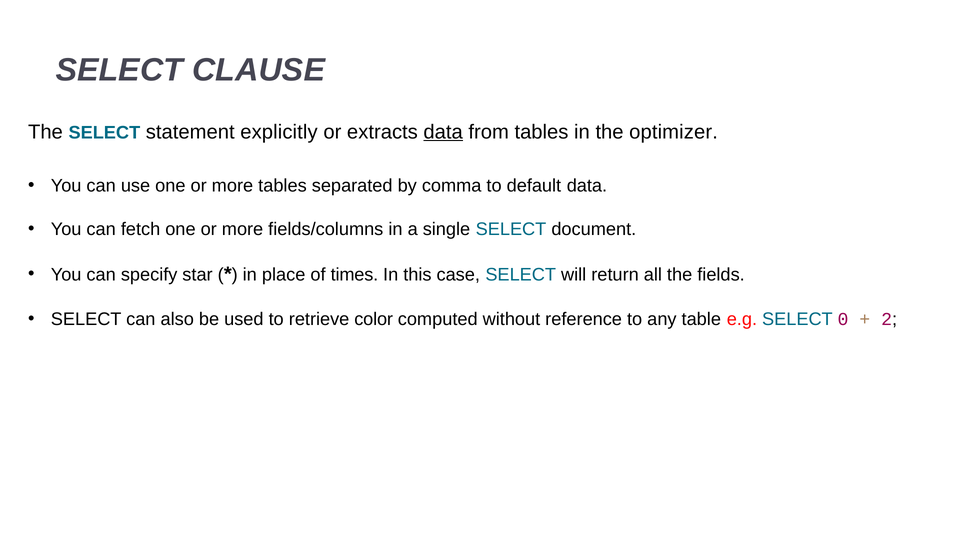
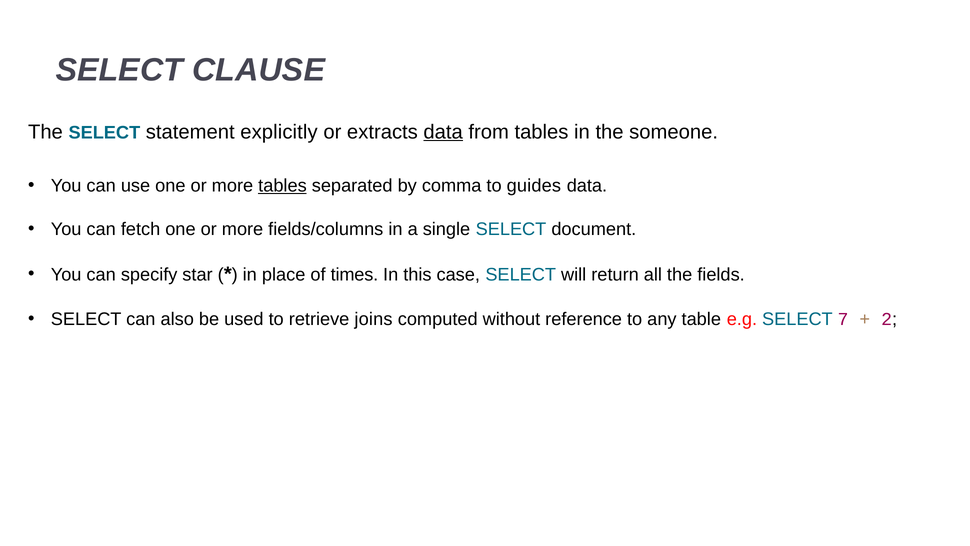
optimizer: optimizer -> someone (674, 132)
tables underline: none -> present (282, 185)
default: default -> guides (534, 185)
color: color -> joins (373, 319)
0: 0 -> 7 (843, 319)
